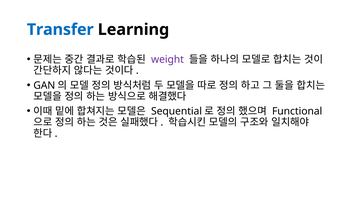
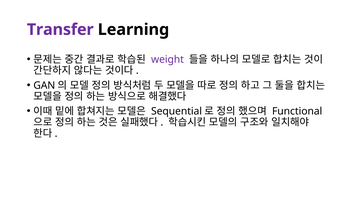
Transfer colour: blue -> purple (60, 30)
